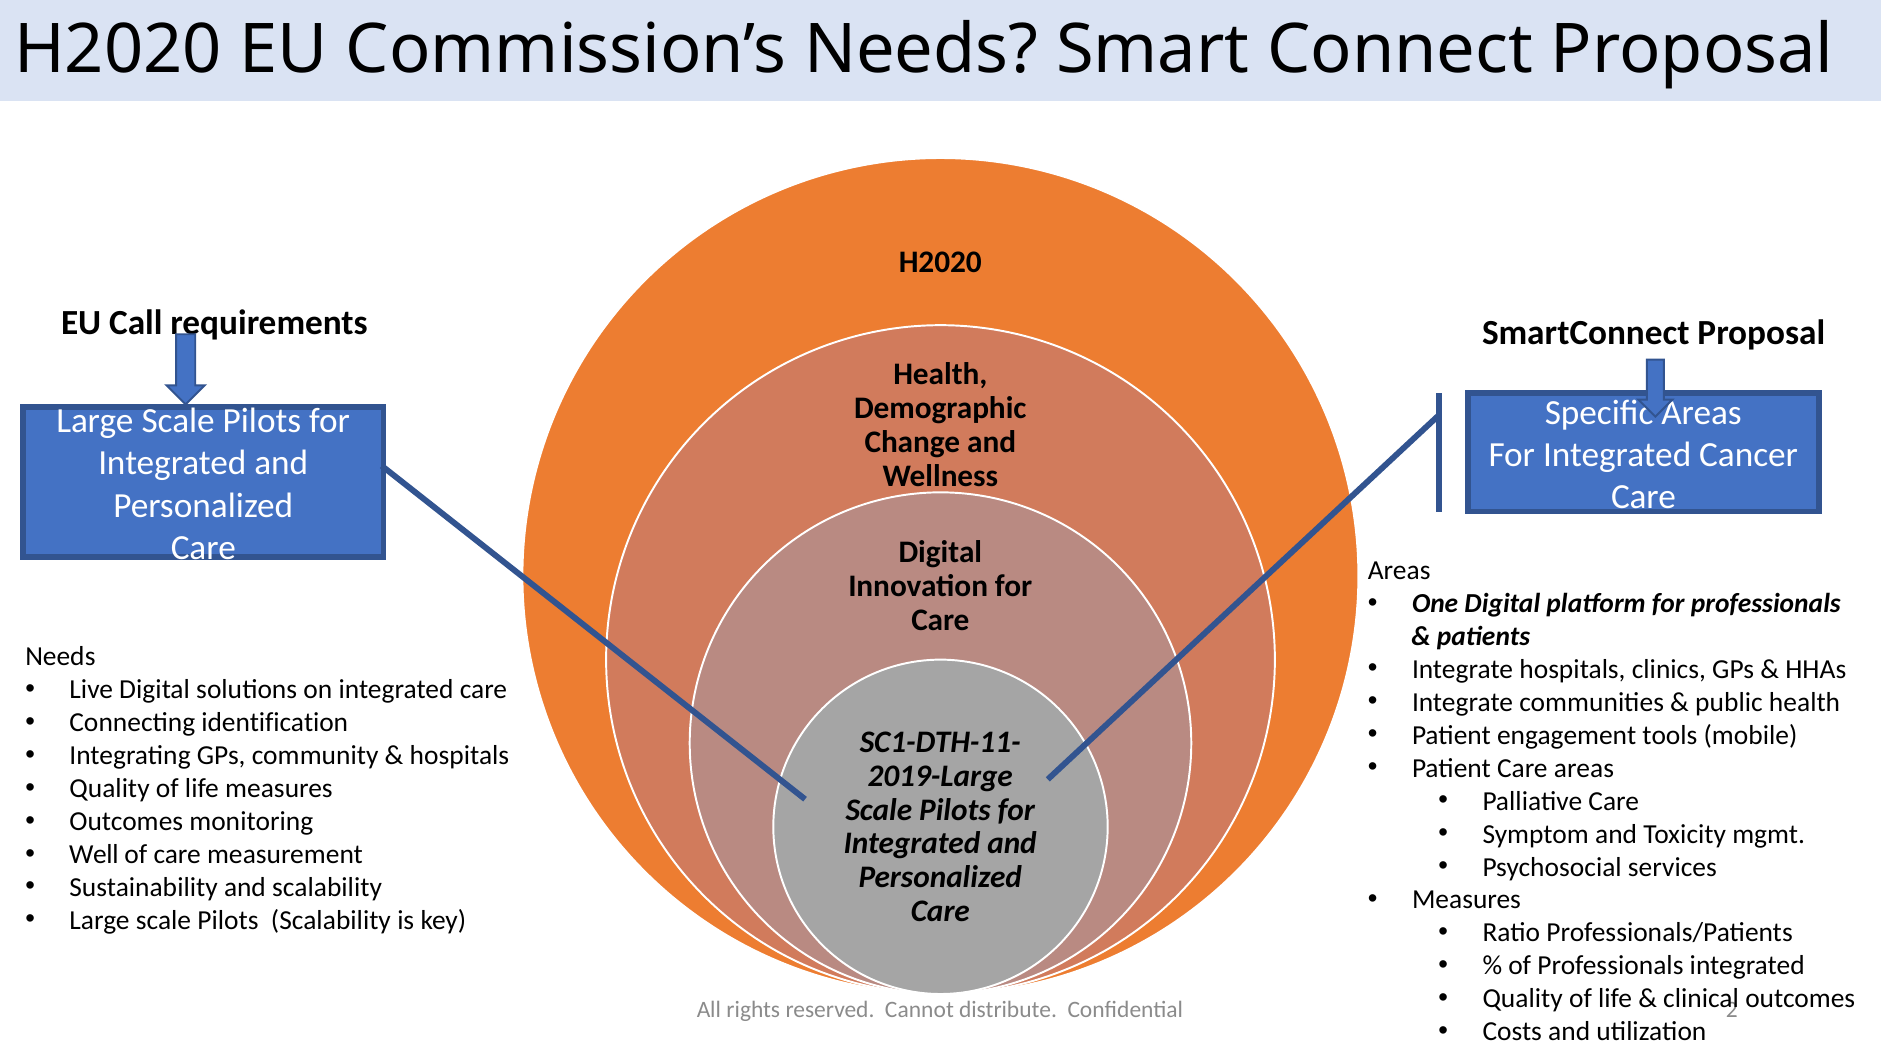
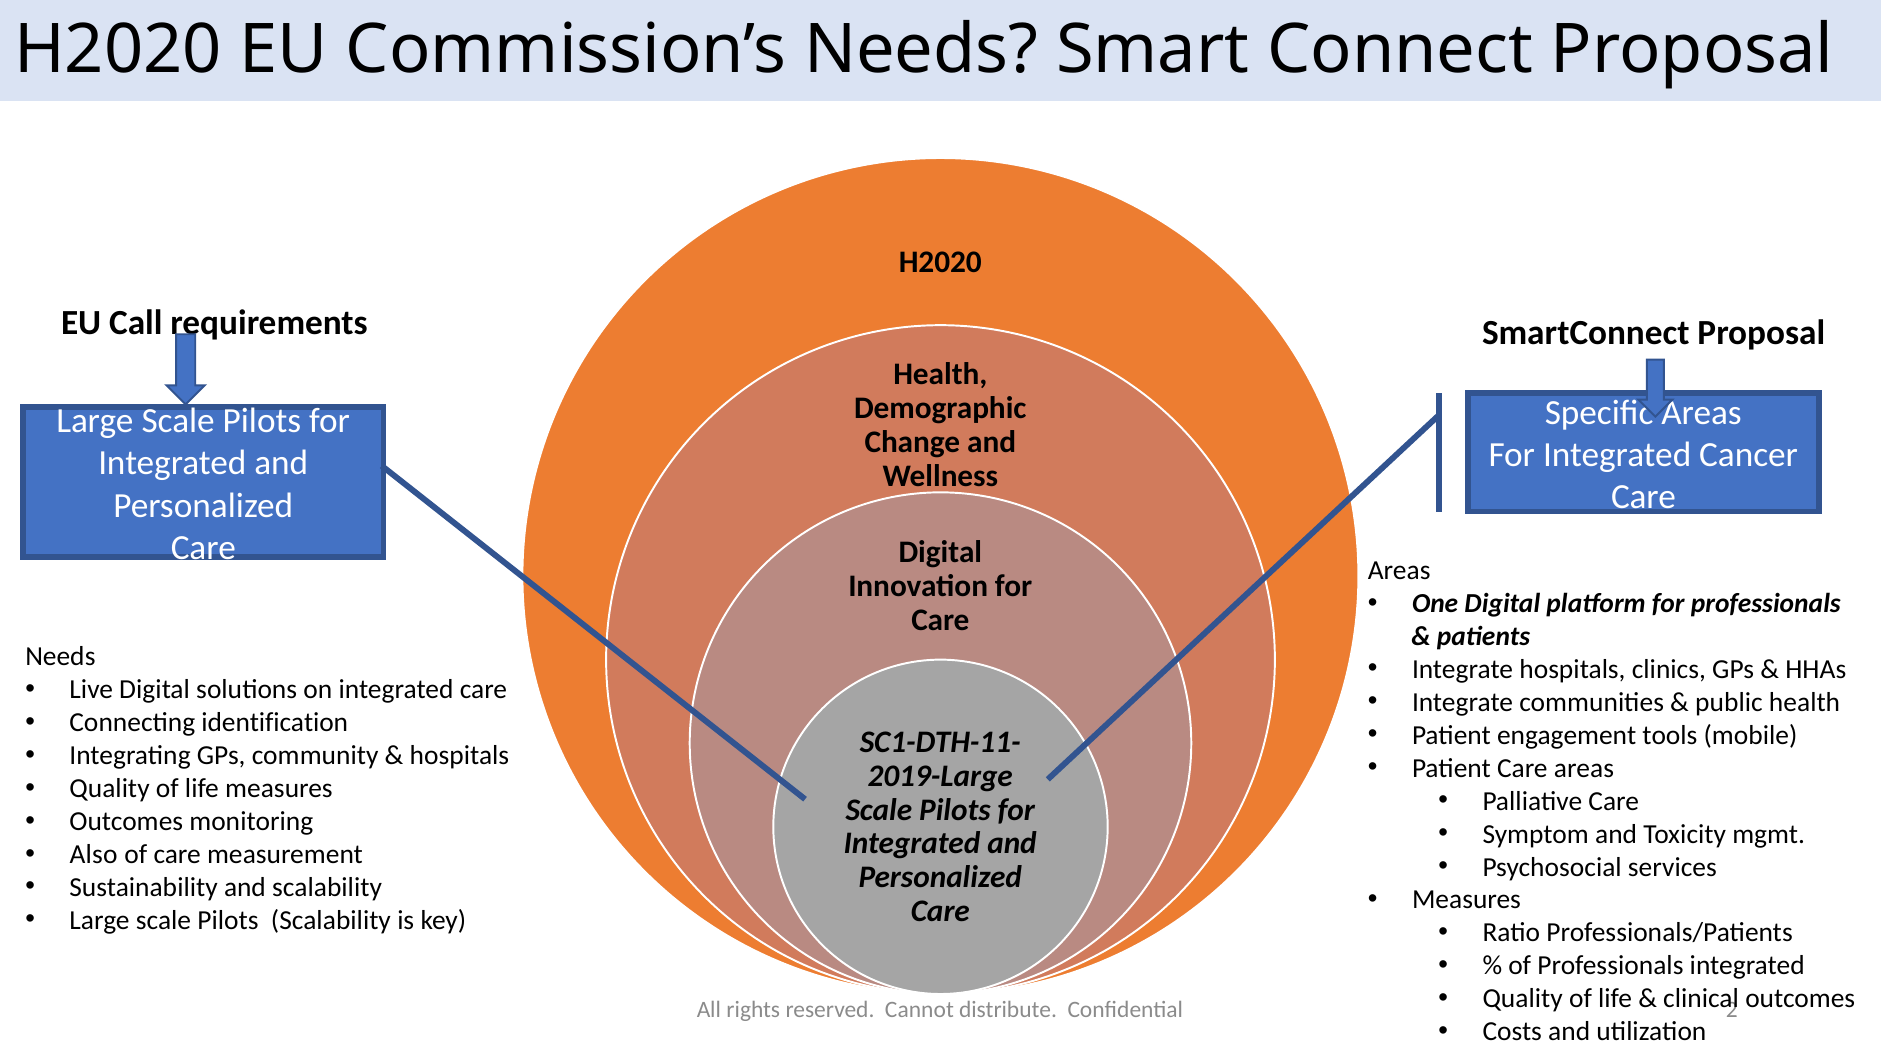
Well: Well -> Also (94, 854)
